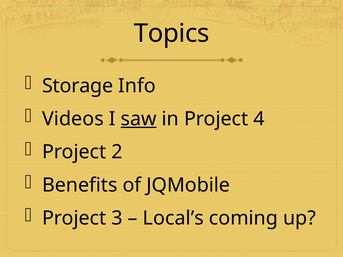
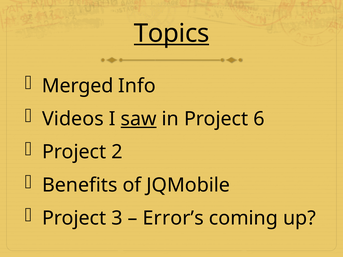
Topics underline: none -> present (172, 34)
Storage: Storage -> Merged (78, 86)
4: 4 -> 6 (259, 119)
Local’s: Local’s -> Error’s (173, 218)
